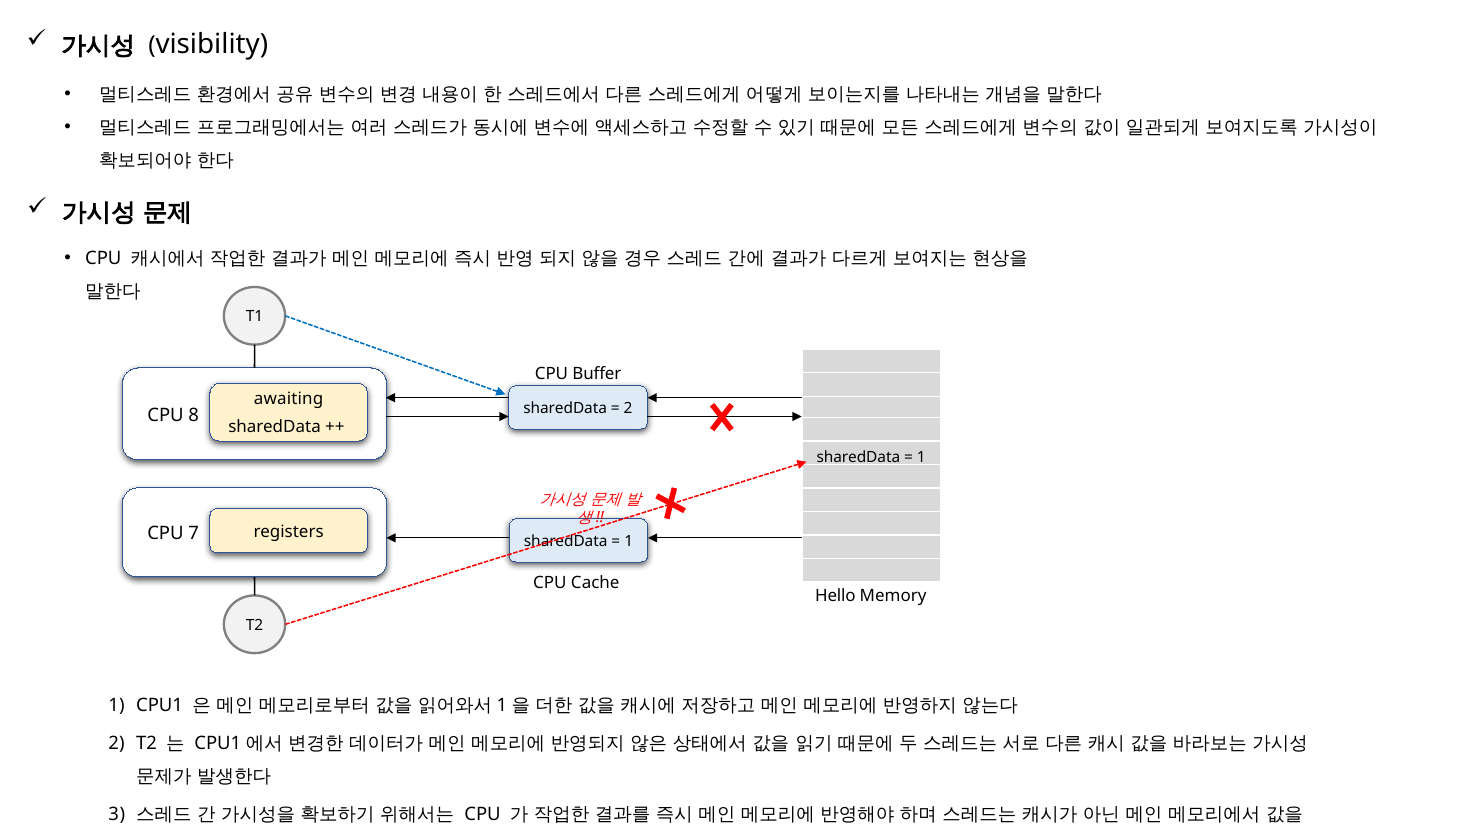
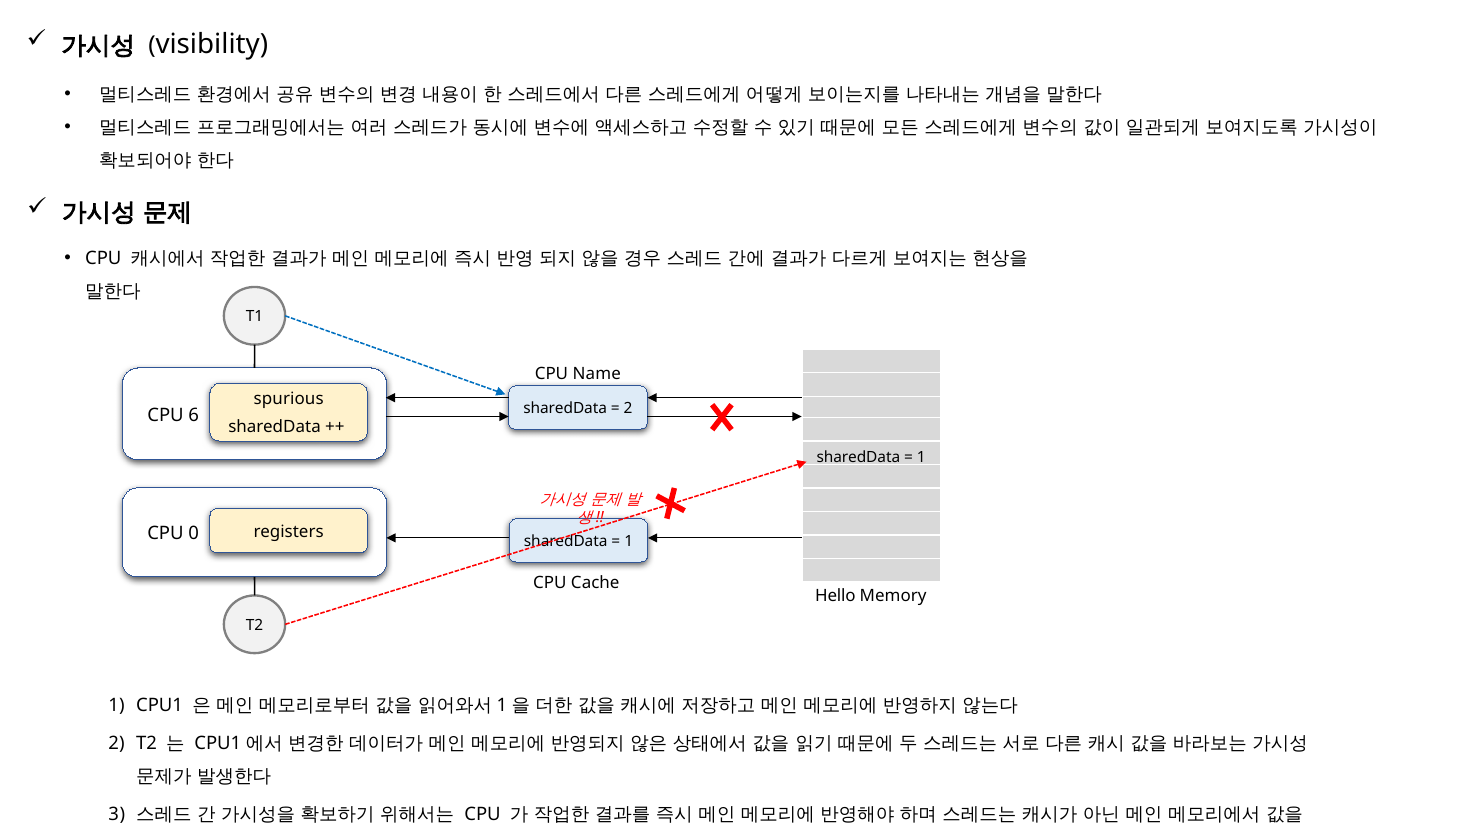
Buffer: Buffer -> Name (597, 374)
awaiting: awaiting -> spurious (289, 399)
8: 8 -> 6 (194, 415)
7: 7 -> 0 (194, 534)
